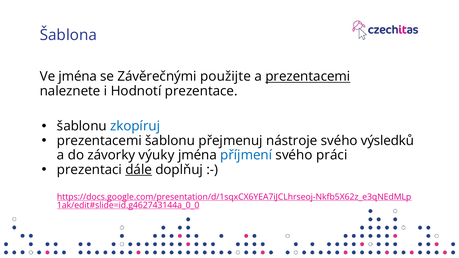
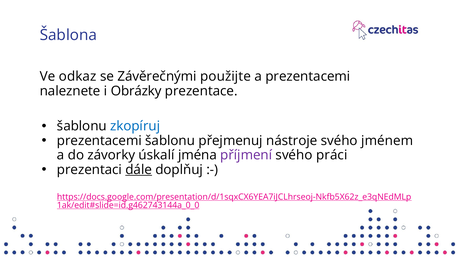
Ve jména: jména -> odkaz (78, 77)
prezentacemi underline: present -> none (308, 77)
Hodnotí: Hodnotí -> Obrázky (136, 91)
výsledků: výsledků -> jménem (387, 141)
výuky: výuky -> úskalí (157, 155)
příjmení colour: blue -> purple (246, 155)
